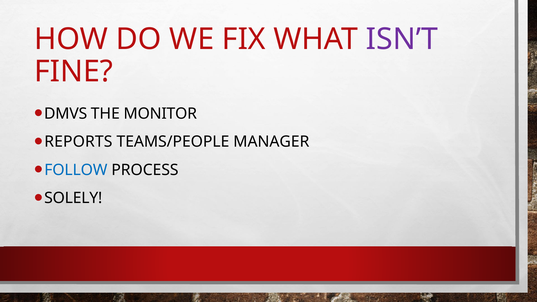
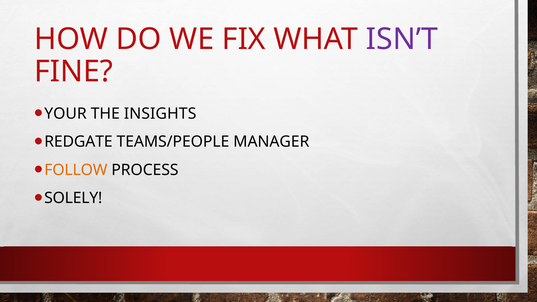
DMVS: DMVS -> YOUR (66, 114)
MONITOR: MONITOR -> INSIGHTS (160, 114)
REPORTS: REPORTS -> REDGATE (78, 142)
FOLLOW colour: blue -> orange (76, 170)
